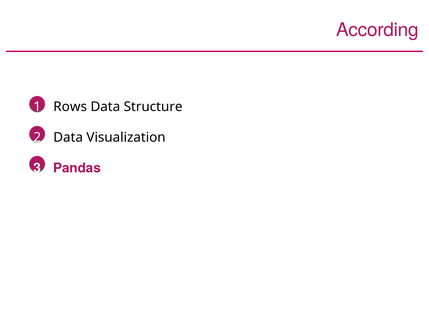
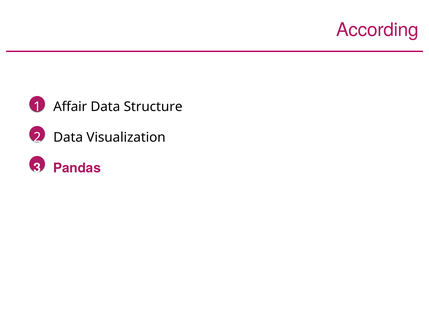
Rows: Rows -> Affair (70, 107)
